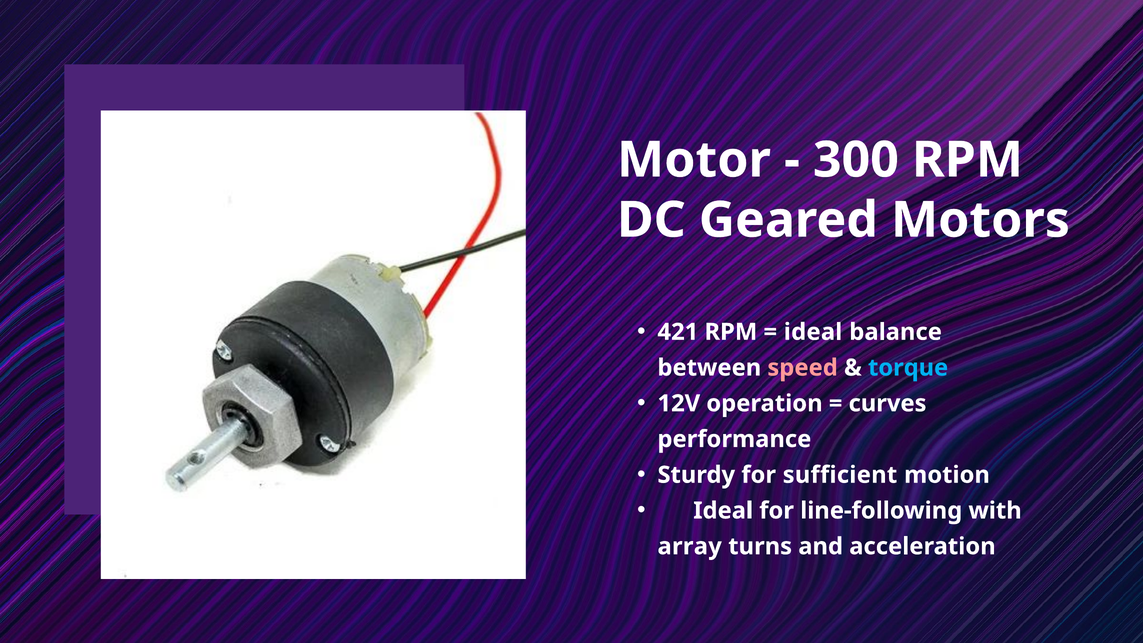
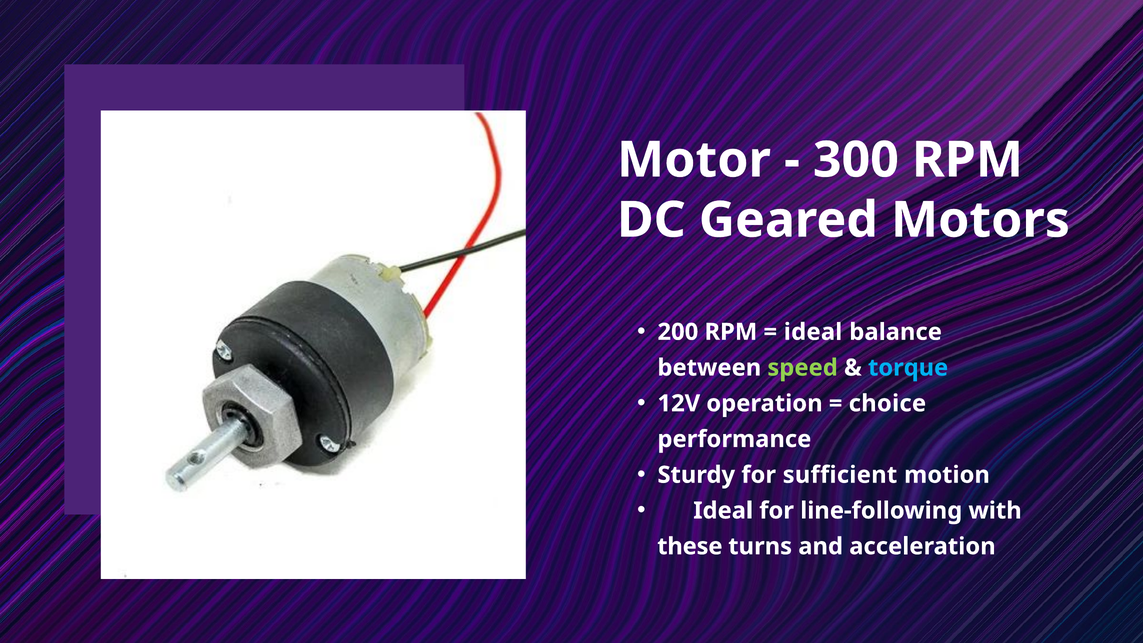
421: 421 -> 200 (678, 332)
speed colour: pink -> light green (803, 368)
curves: curves -> choice (887, 403)
array: array -> these (690, 546)
